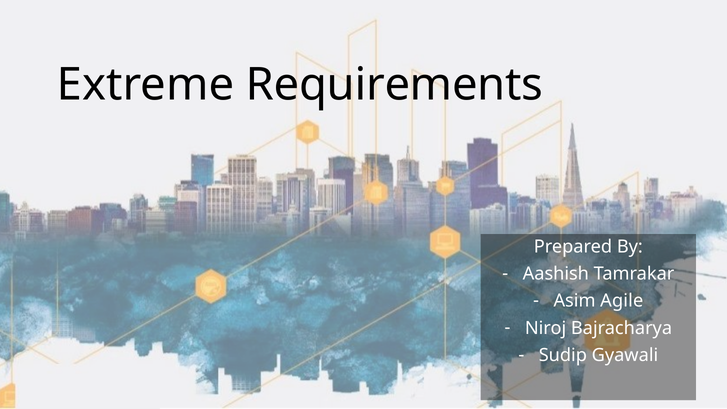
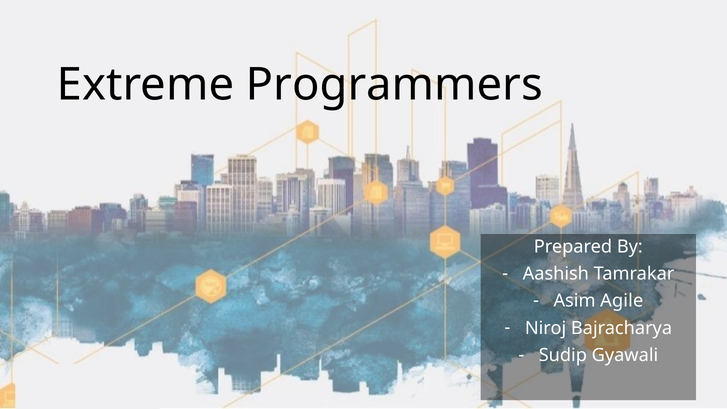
Requirements: Requirements -> Programmers (394, 85)
